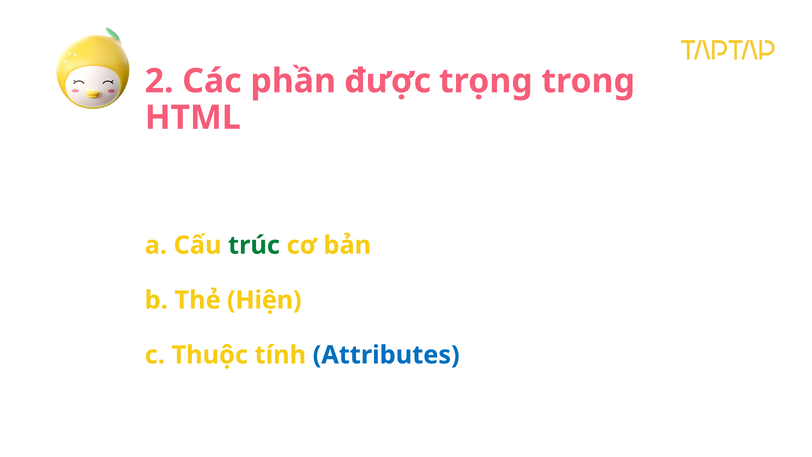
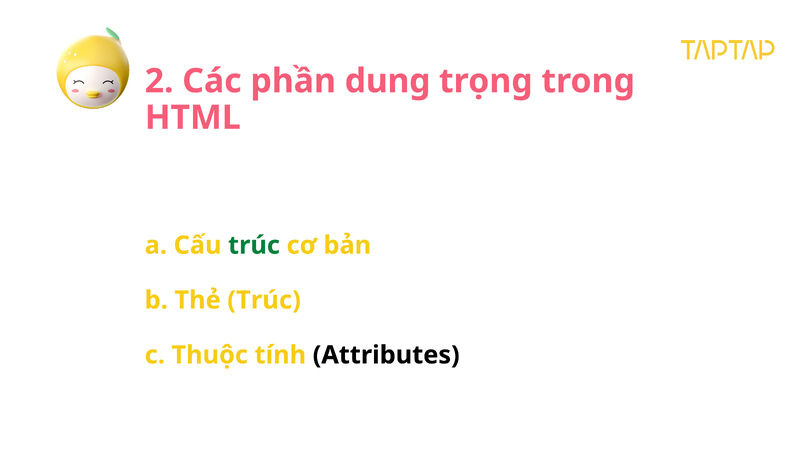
được: được -> dung (388, 81)
Thẻ Hiện: Hiện -> Trúc (264, 300)
Attributes colour: blue -> black (386, 355)
